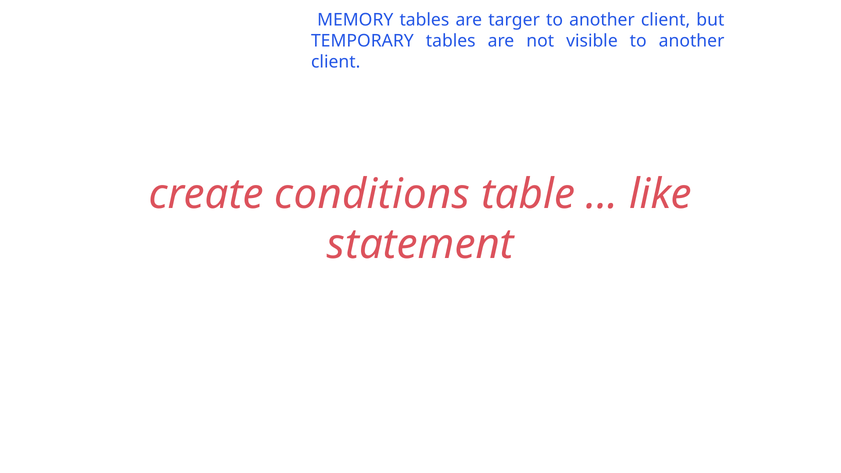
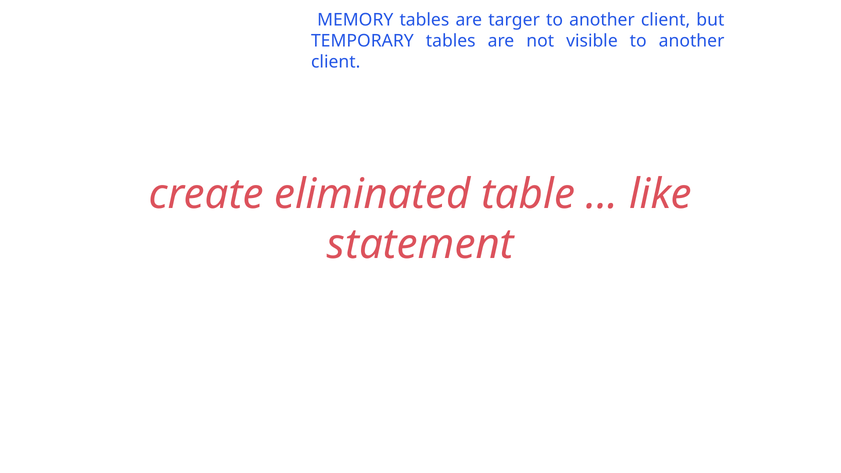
conditions: conditions -> eliminated (372, 194)
